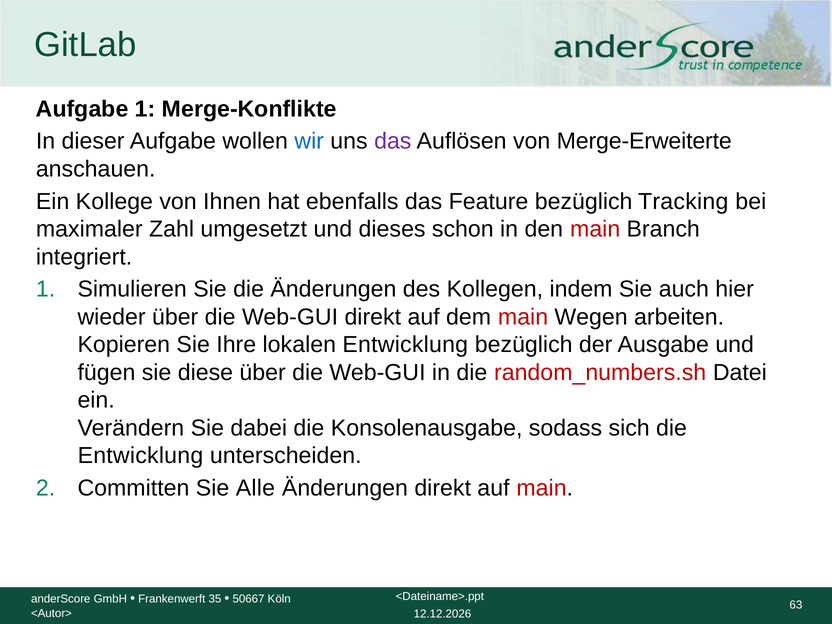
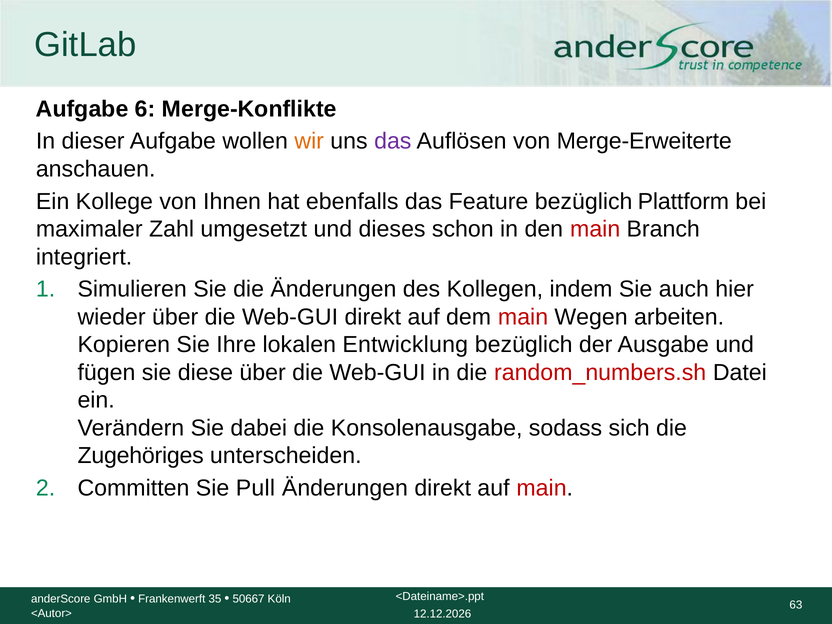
Aufgabe 1: 1 -> 6 (145, 109)
wir colour: blue -> orange (309, 141)
Tracking: Tracking -> Plattform (683, 201)
Entwicklung: Entwicklung -> Zugehöriges (141, 456)
Alle: Alle -> Pull (255, 488)
